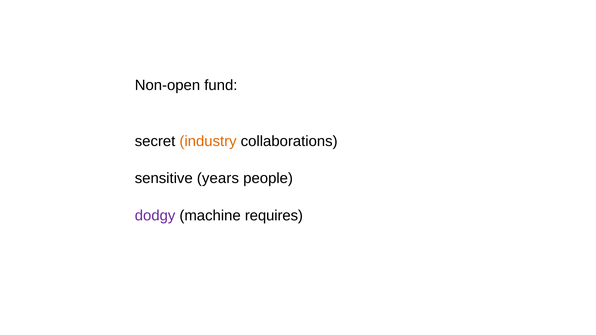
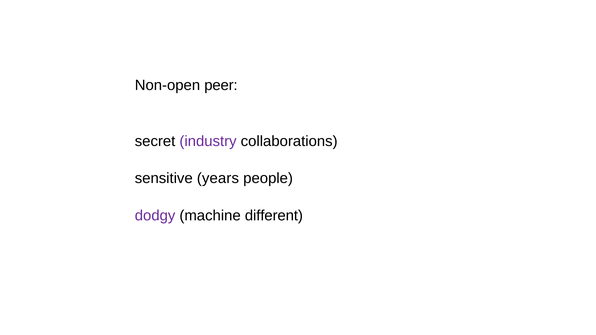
fund: fund -> peer (221, 85)
industry colour: orange -> purple (208, 141)
requires: requires -> different (274, 216)
